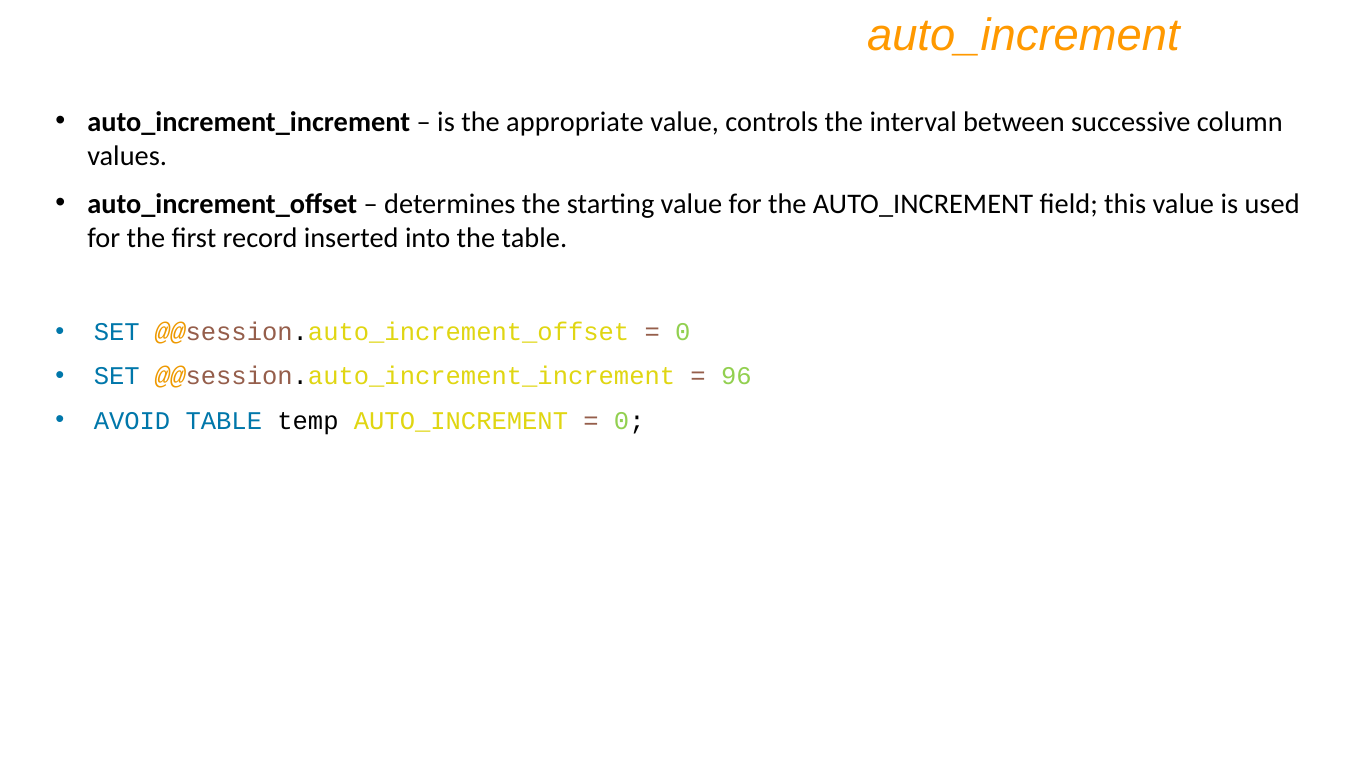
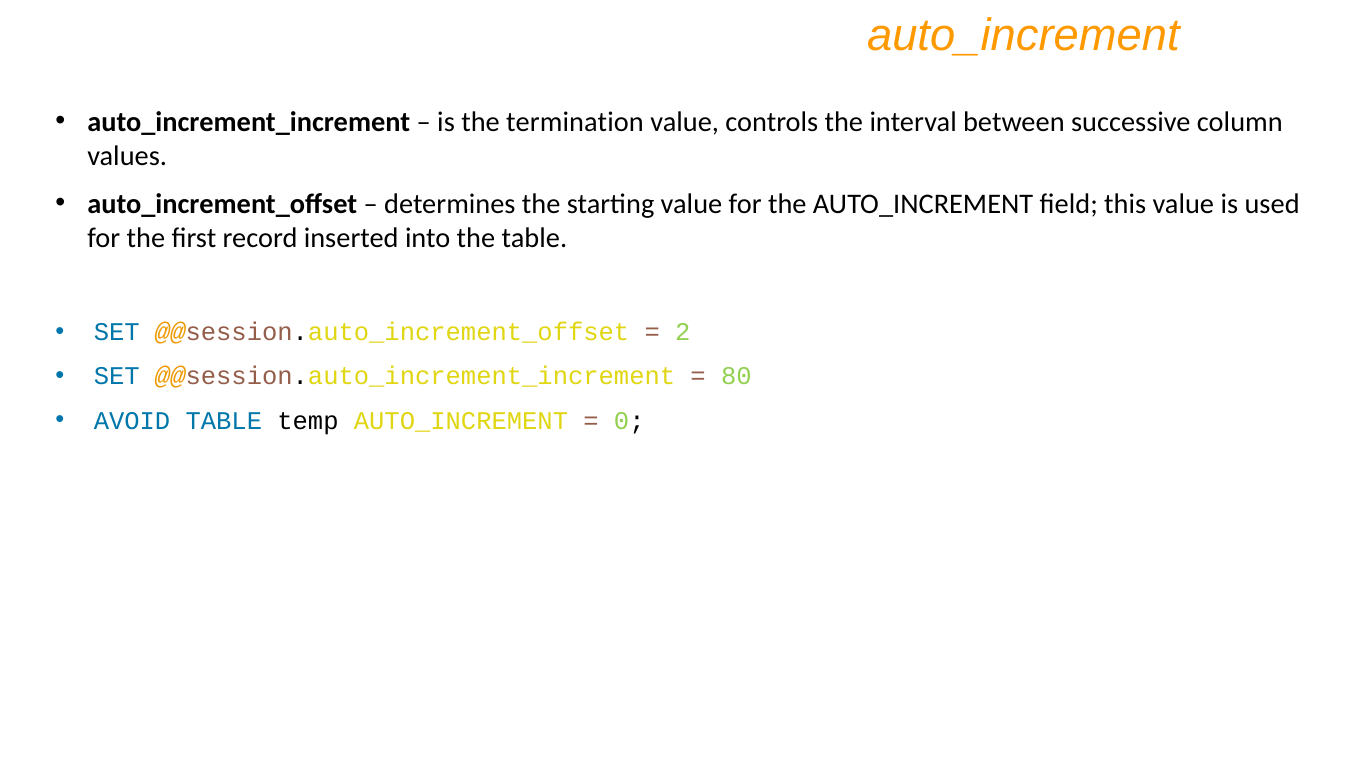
appropriate: appropriate -> termination (575, 122)
0: 0 -> 2 (683, 332)
96: 96 -> 80 (736, 376)
